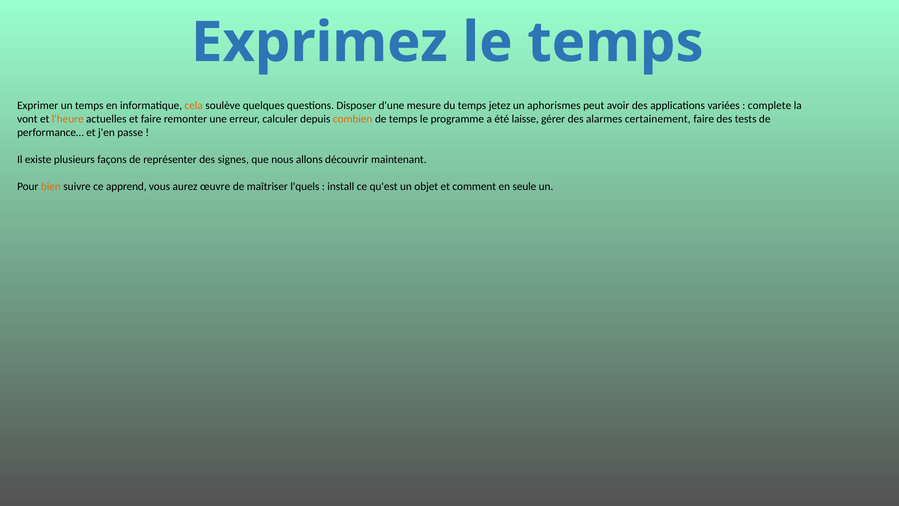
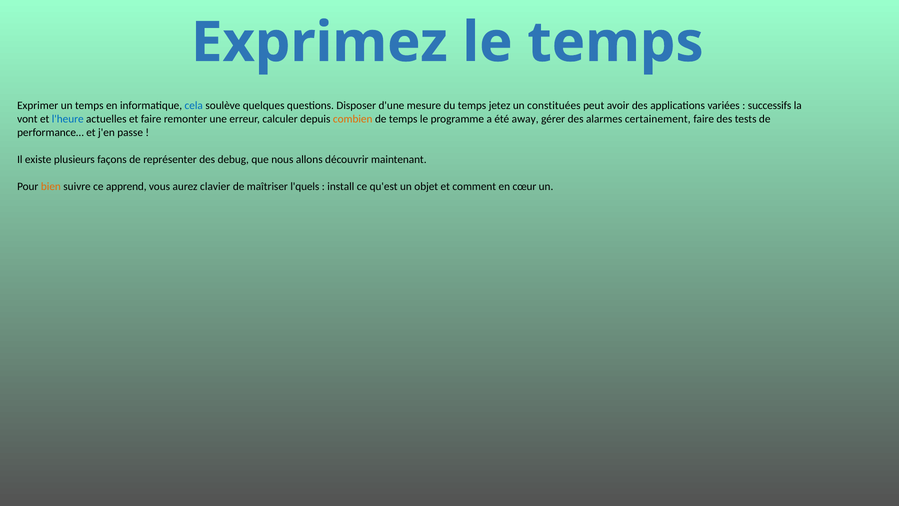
cela colour: orange -> blue (194, 106)
aphorismes: aphorismes -> constituées (554, 106)
complete: complete -> successifs (770, 106)
l'heure colour: orange -> blue (68, 119)
laisse: laisse -> away (525, 119)
signes: signes -> debug (233, 159)
œuvre: œuvre -> clavier (215, 186)
seule: seule -> cœur (524, 186)
